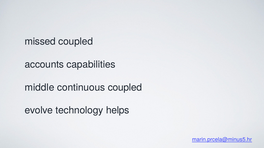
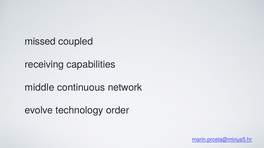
accounts: accounts -> receiving (44, 65)
continuous coupled: coupled -> network (125, 88)
helps: helps -> order (118, 111)
